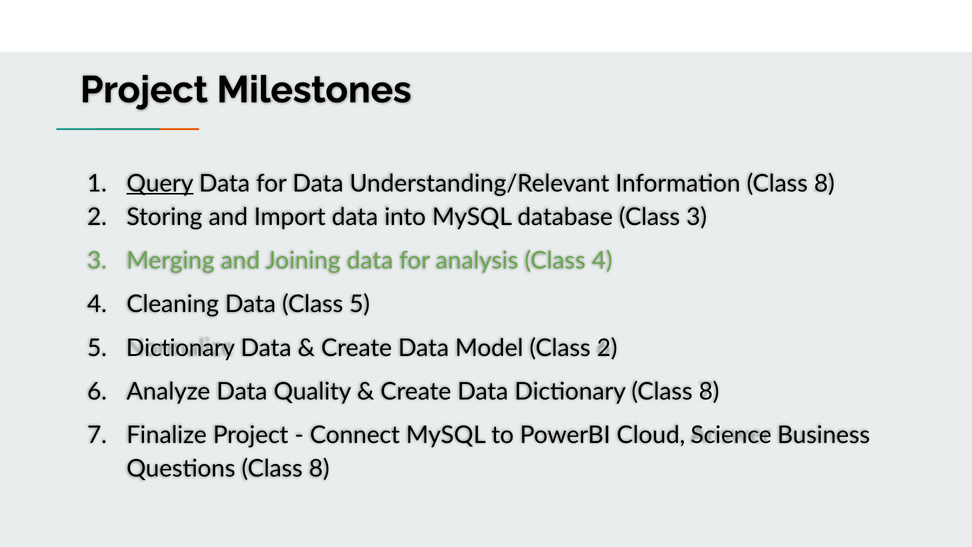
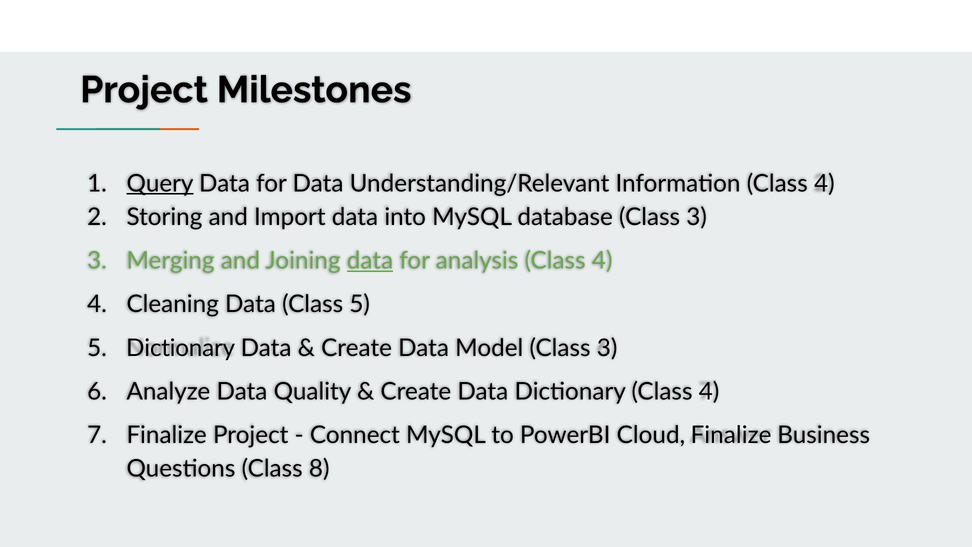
Information Class 8: 8 -> 4 (824, 183)
data underline: none -> present (370, 261)
Model Class 2: 2 -> 3 (607, 348)
Dictionary Class 8: 8 -> 4 (709, 392)
Cloud Science: Science -> Finalize (731, 435)
